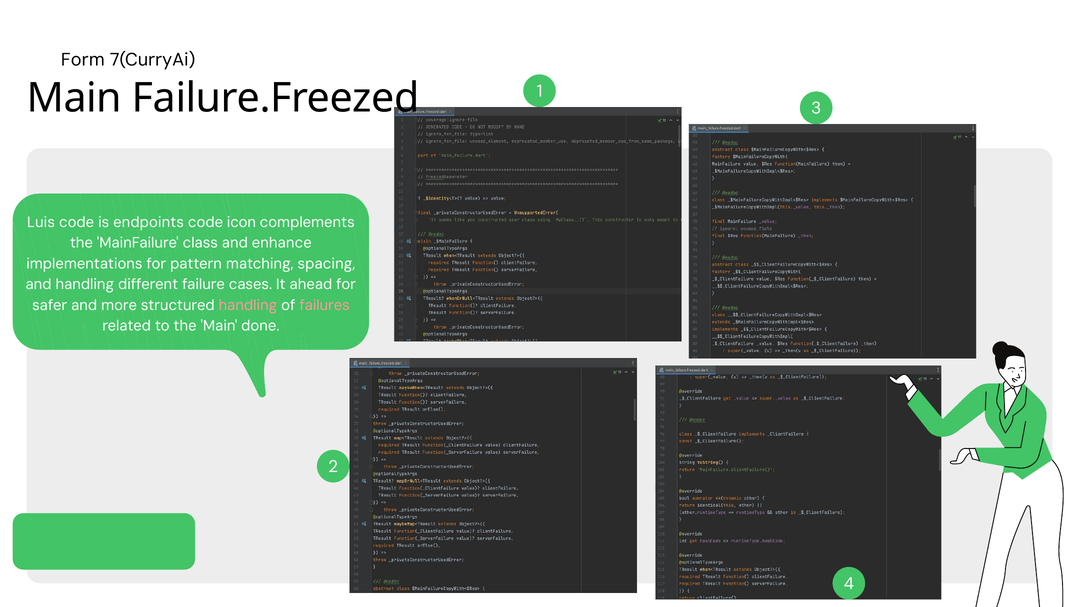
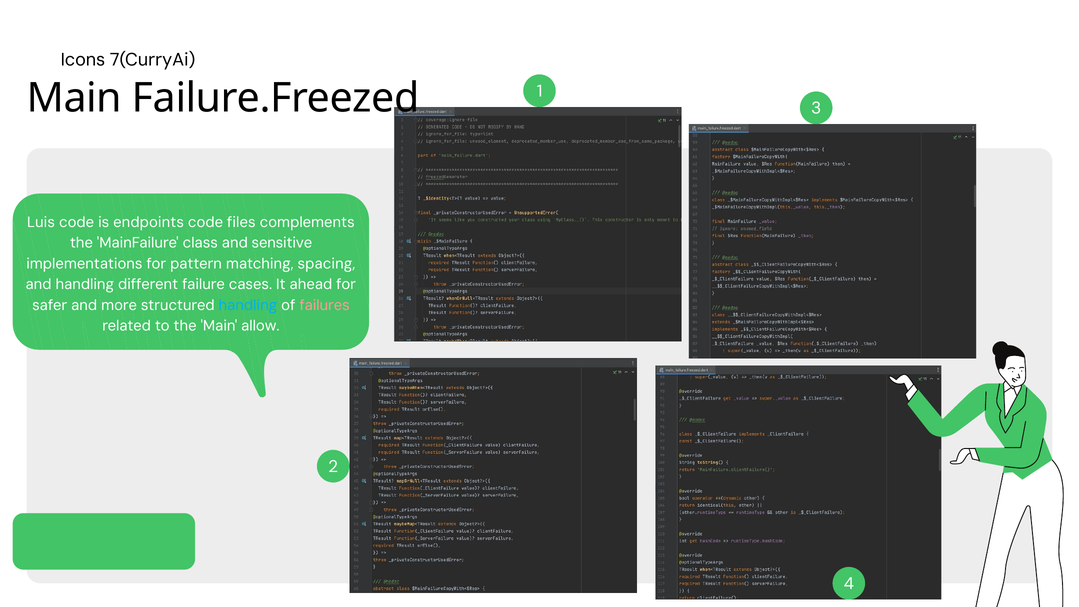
Form: Form -> Icons (83, 60)
icon: icon -> files (241, 222)
enhance: enhance -> sensitive (282, 243)
handling colour: pink -> light blue (248, 305)
done: done -> allow (260, 326)
